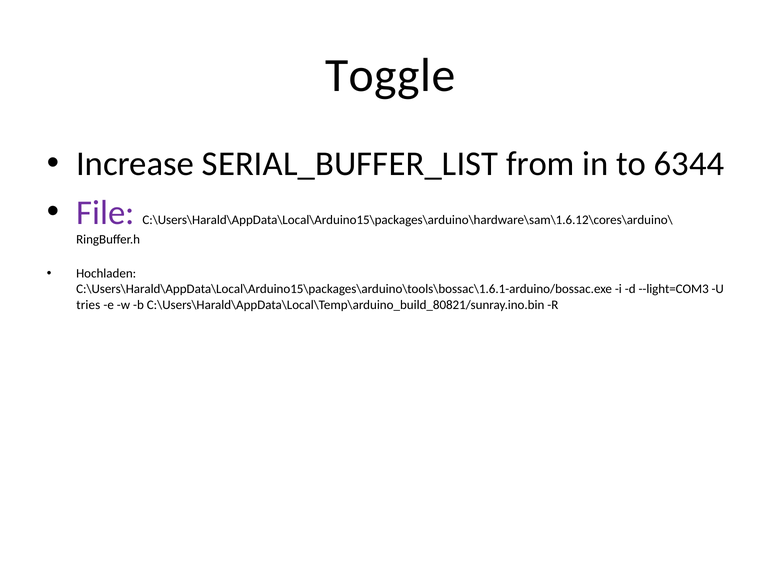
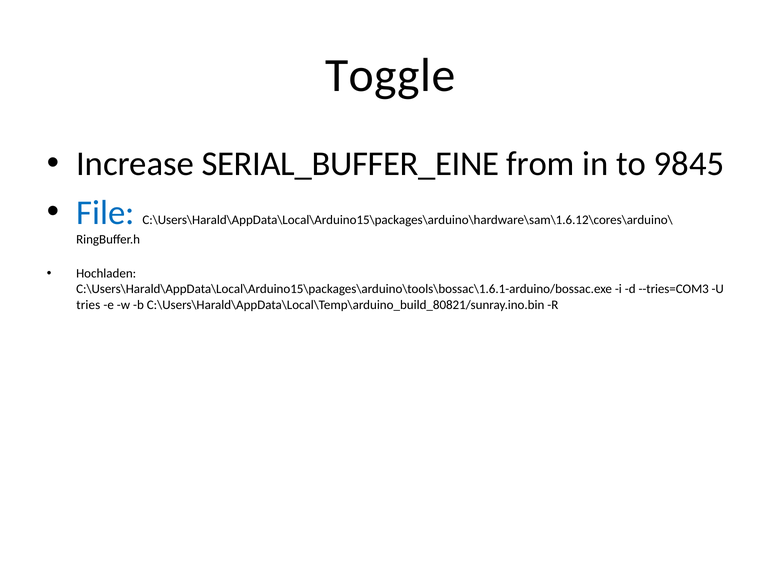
SERIAL_BUFFER_LIST: SERIAL_BUFFER_LIST -> SERIAL_BUFFER_EINE (350, 164)
6344: 6344 -> 9845 (689, 164)
File colour: purple -> blue (105, 212)
--light=COM3: --light=COM3 -> --tries=COM3 (674, 289)
